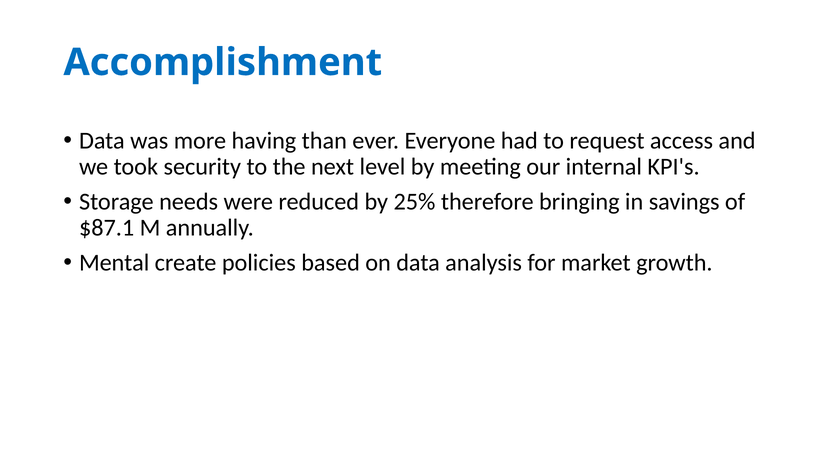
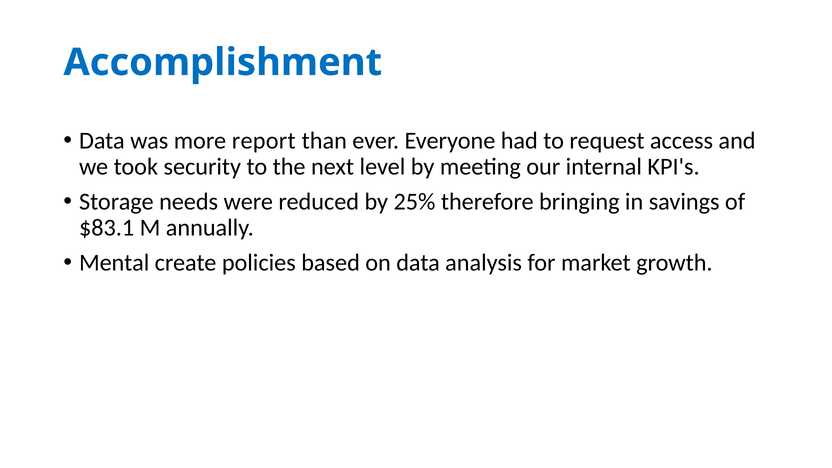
having: having -> report (264, 141)
$87.1: $87.1 -> $83.1 (107, 228)
